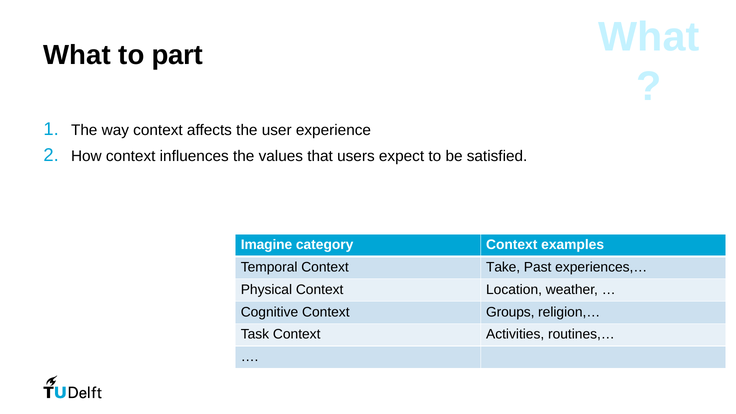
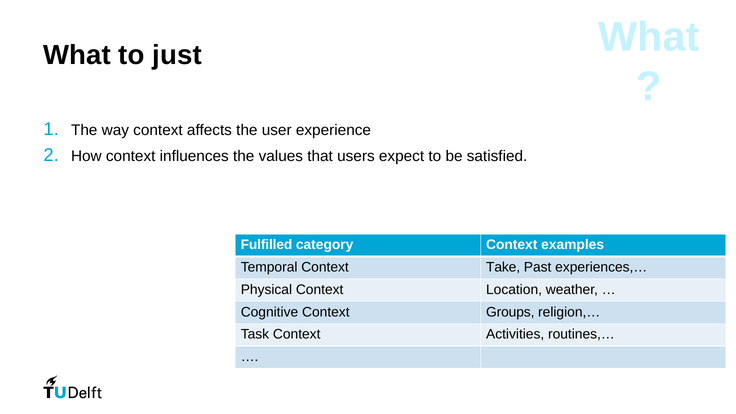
part: part -> just (177, 55)
Imagine: Imagine -> Fulfilled (267, 245)
